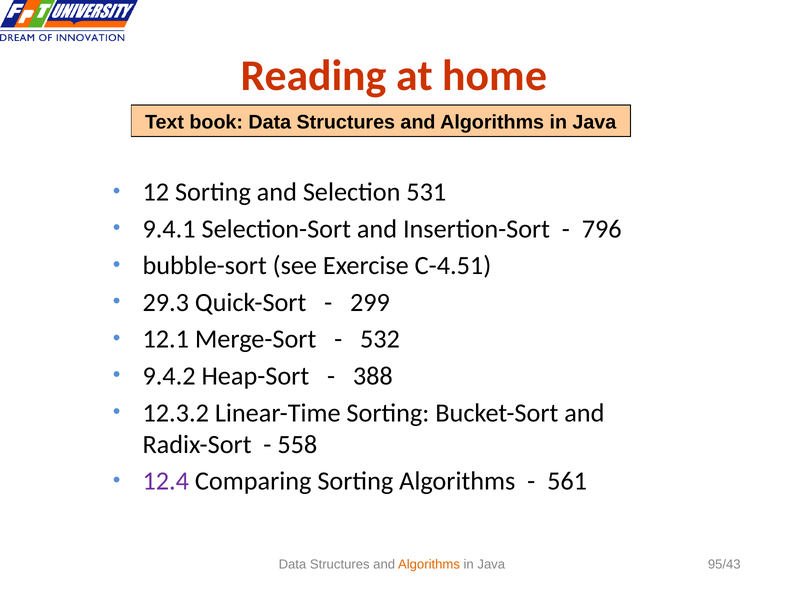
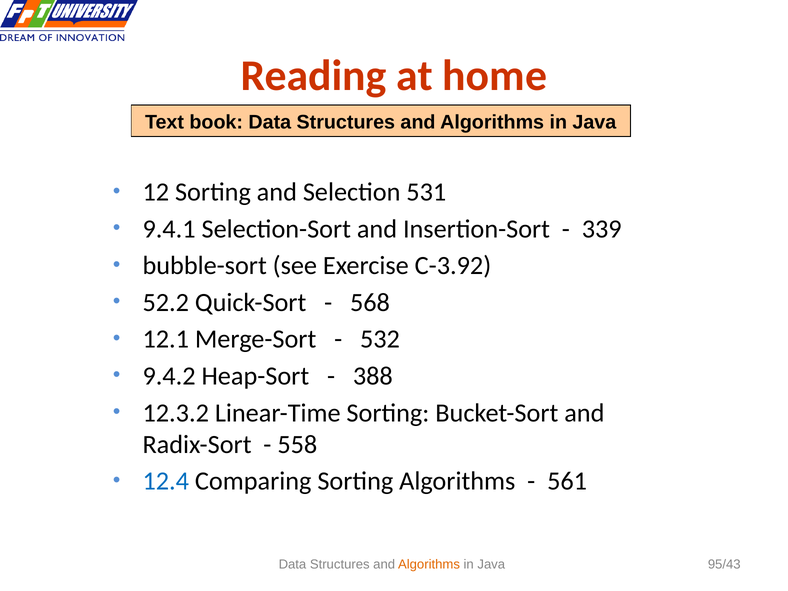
796: 796 -> 339 (602, 229)
C-4.51: C-4.51 -> C-3.92 (453, 266)
29.3: 29.3 -> 52.2 (166, 303)
299: 299 -> 568 (370, 303)
12.4 colour: purple -> blue (166, 481)
